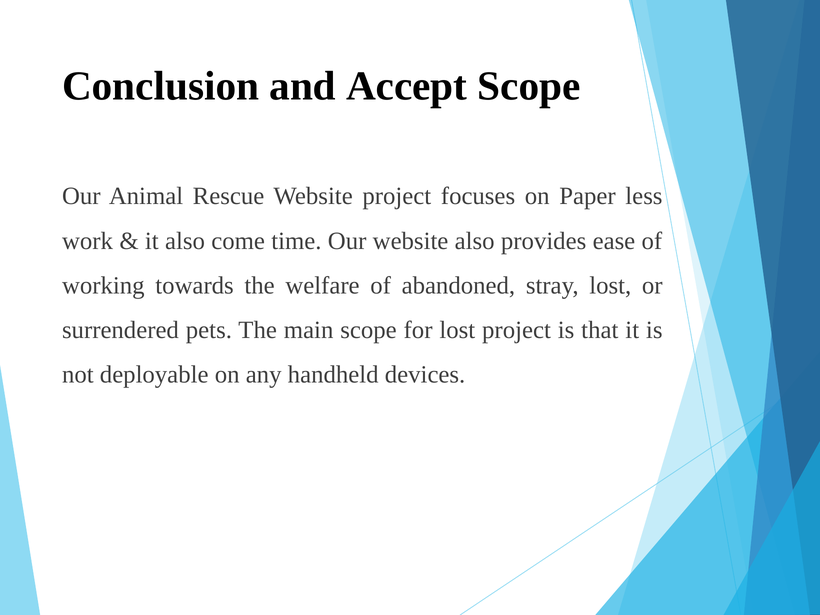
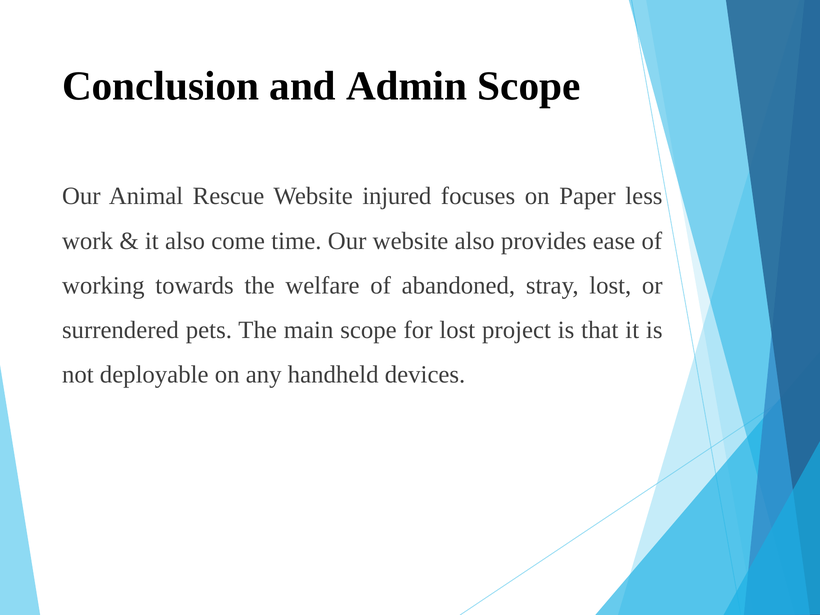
Accept: Accept -> Admin (407, 86)
Website project: project -> injured (397, 196)
